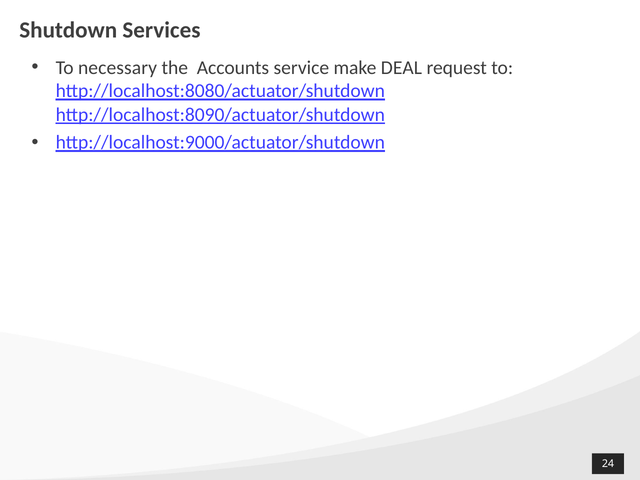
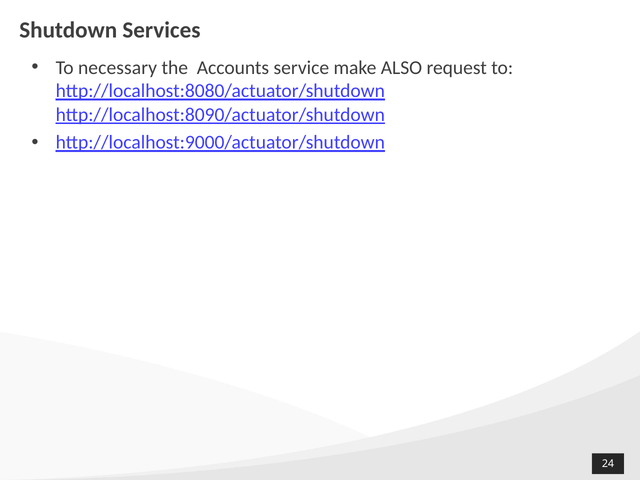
DEAL: DEAL -> ALSO (401, 68)
